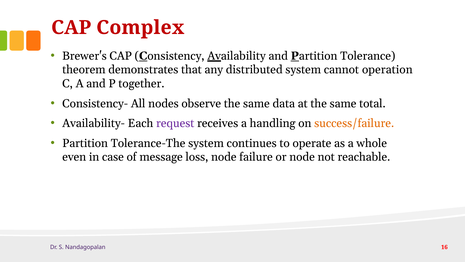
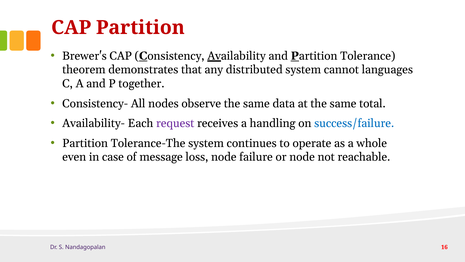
CAP Complex: Complex -> Partition (140, 28)
operation: operation -> languages (387, 70)
success/failure colour: orange -> blue (354, 123)
